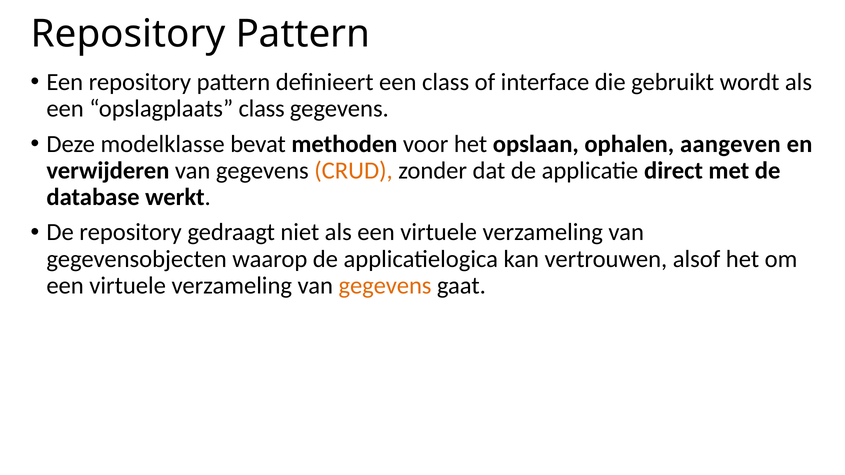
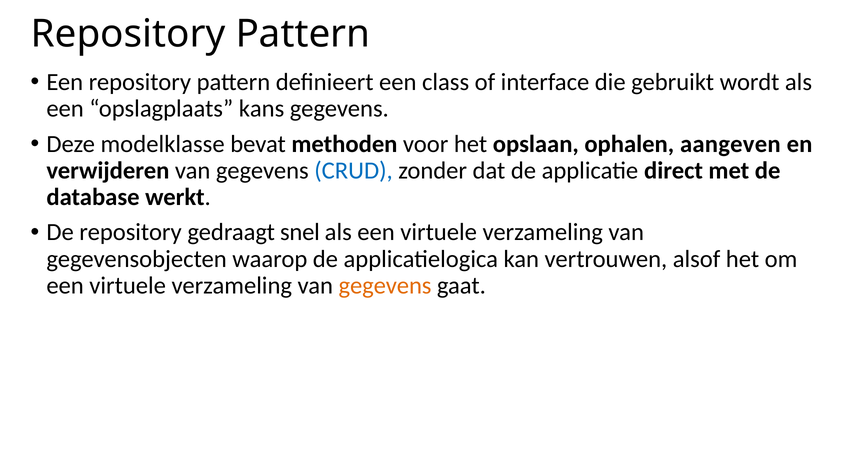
opslagplaats class: class -> kans (262, 109)
CRUD colour: orange -> blue (354, 171)
niet: niet -> snel (300, 233)
